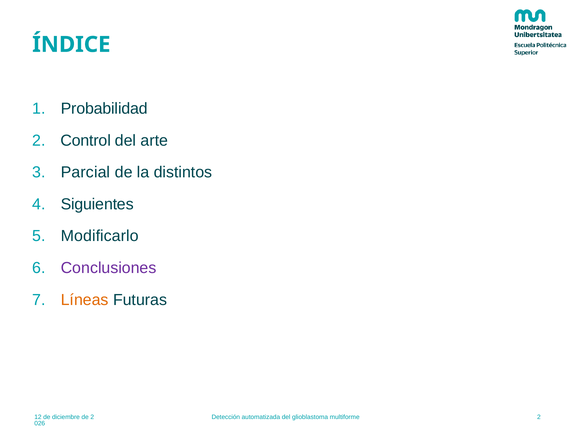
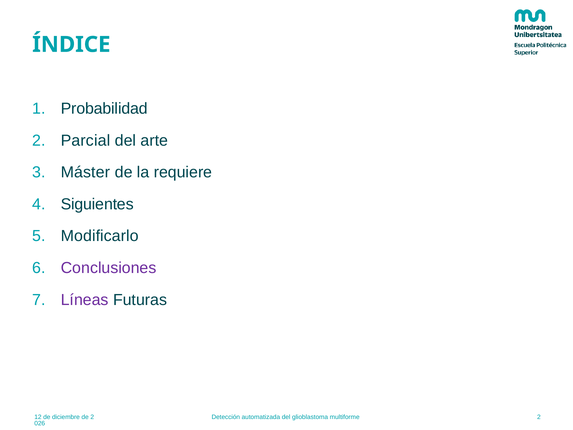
Control: Control -> Parcial (86, 140)
Parcial: Parcial -> Máster (85, 172)
distintos: distintos -> requiere (183, 172)
Líneas colour: orange -> purple (85, 300)
